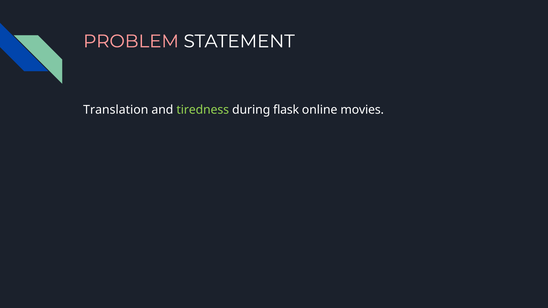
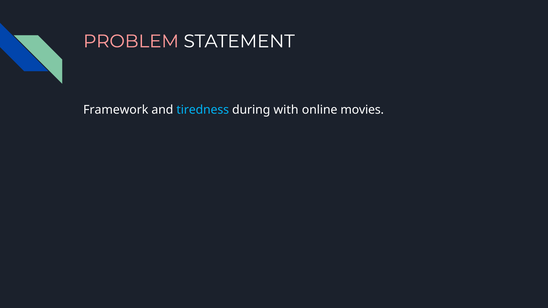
Translation: Translation -> Framework (116, 110)
tiredness colour: light green -> light blue (203, 110)
flask: flask -> with (286, 110)
